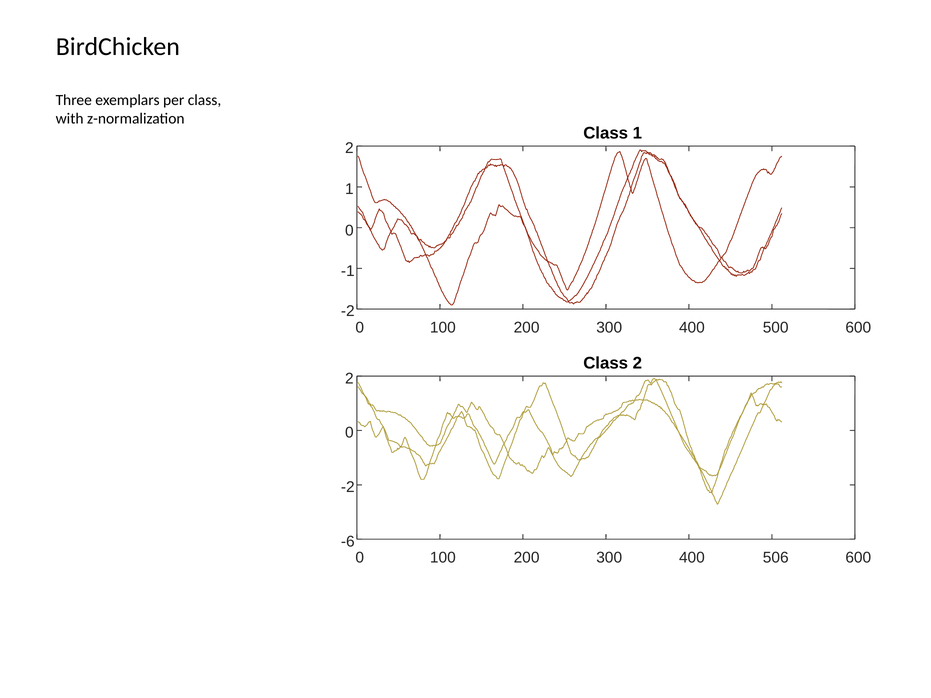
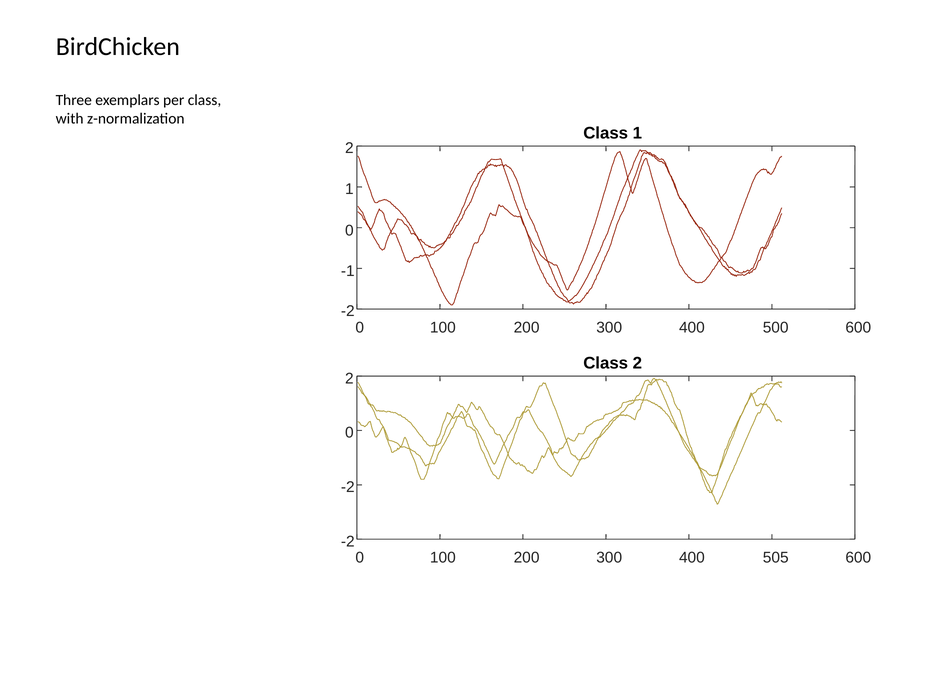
-6: -6 -> -2 (348, 542)
506: 506 -> 505 (776, 558)
